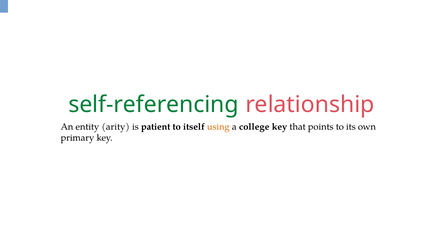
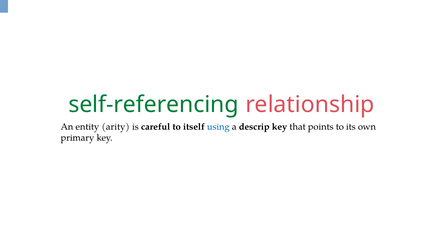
patient: patient -> careful (156, 127)
using colour: orange -> blue (218, 127)
college: college -> descrip (254, 127)
